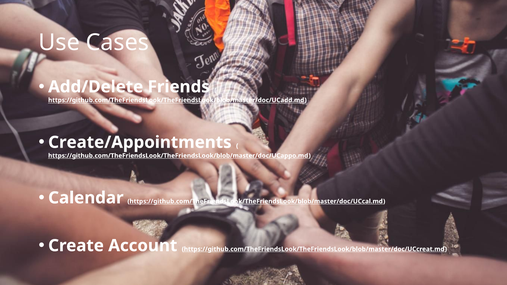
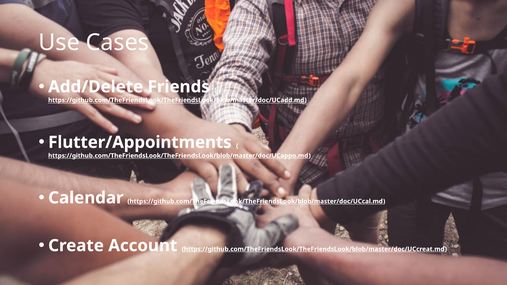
Create/Appointments: Create/Appointments -> Flutter/Appointments (140, 142)
